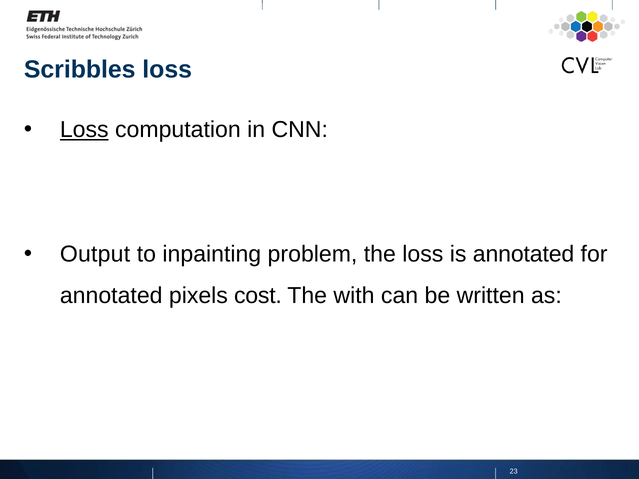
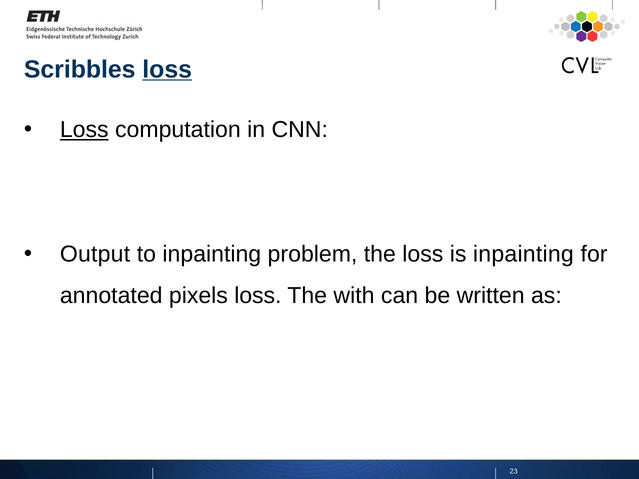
loss underline: none -> present (167, 69)
is annotated: annotated -> inpainting (523, 254)
pixels cost: cost -> loss (258, 296)
